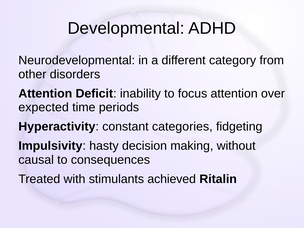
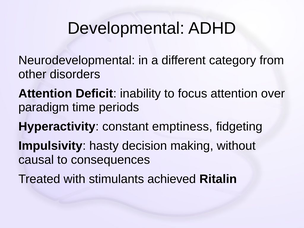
expected: expected -> paradigm (44, 107)
categories: categories -> emptiness (182, 127)
